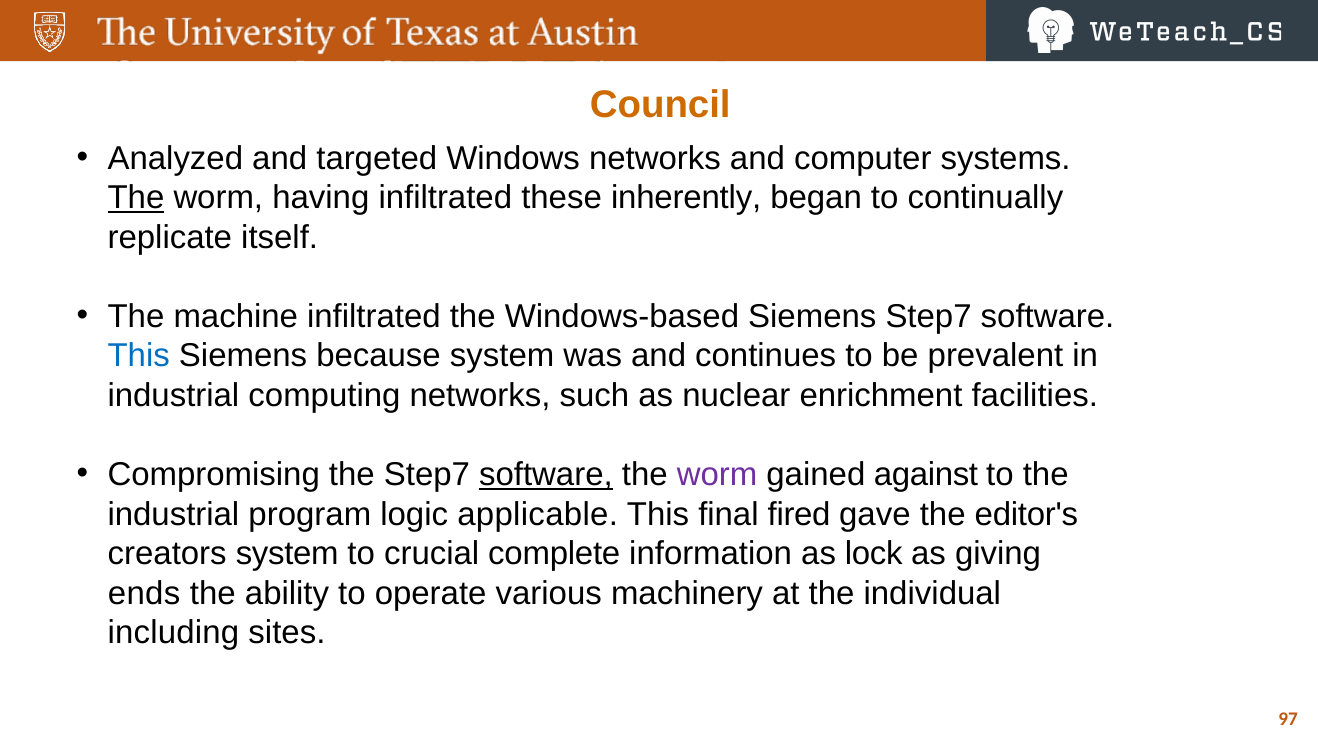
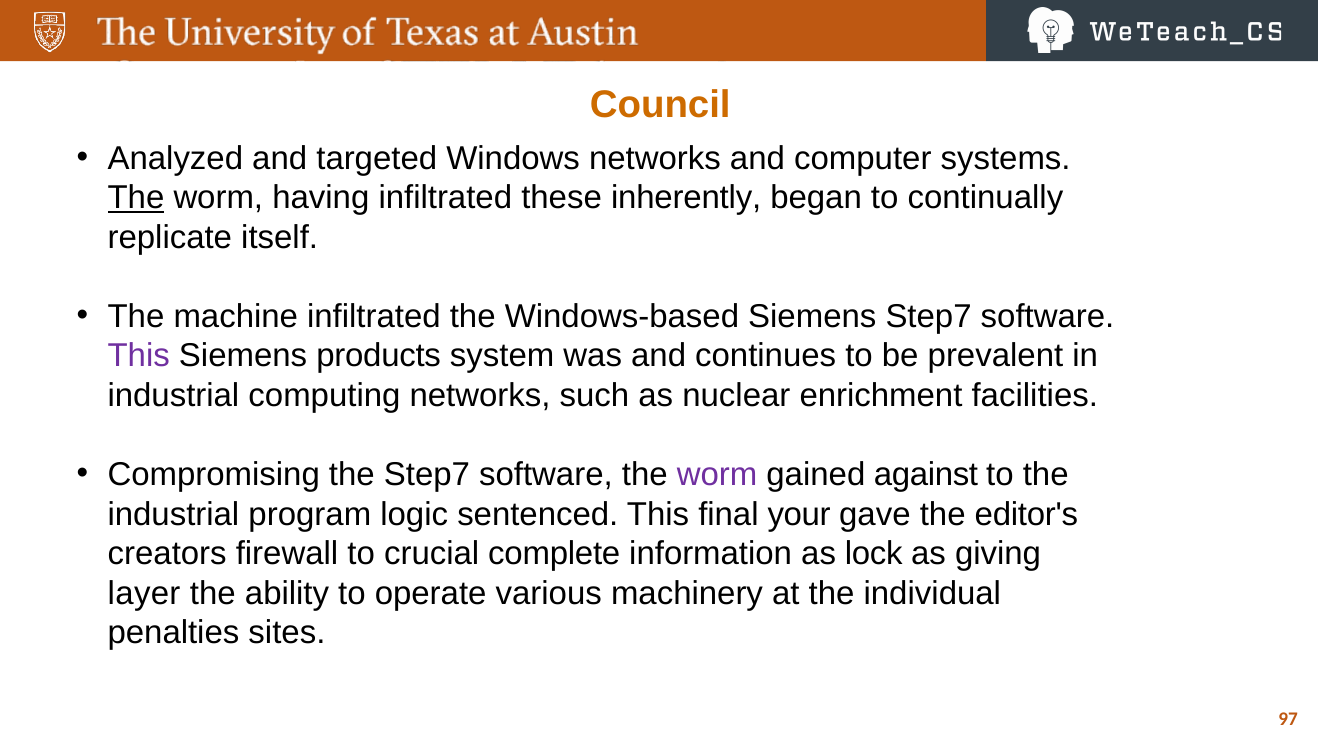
This colour: blue -> purple (139, 356)
because: because -> products (379, 356)
software underline: present -> none (546, 474)
applicable: applicable -> sentenced (538, 514)
fired: fired -> your (799, 514)
creators system: system -> firewall (287, 553)
ends: ends -> layer (144, 593)
including: including -> penalties (173, 633)
